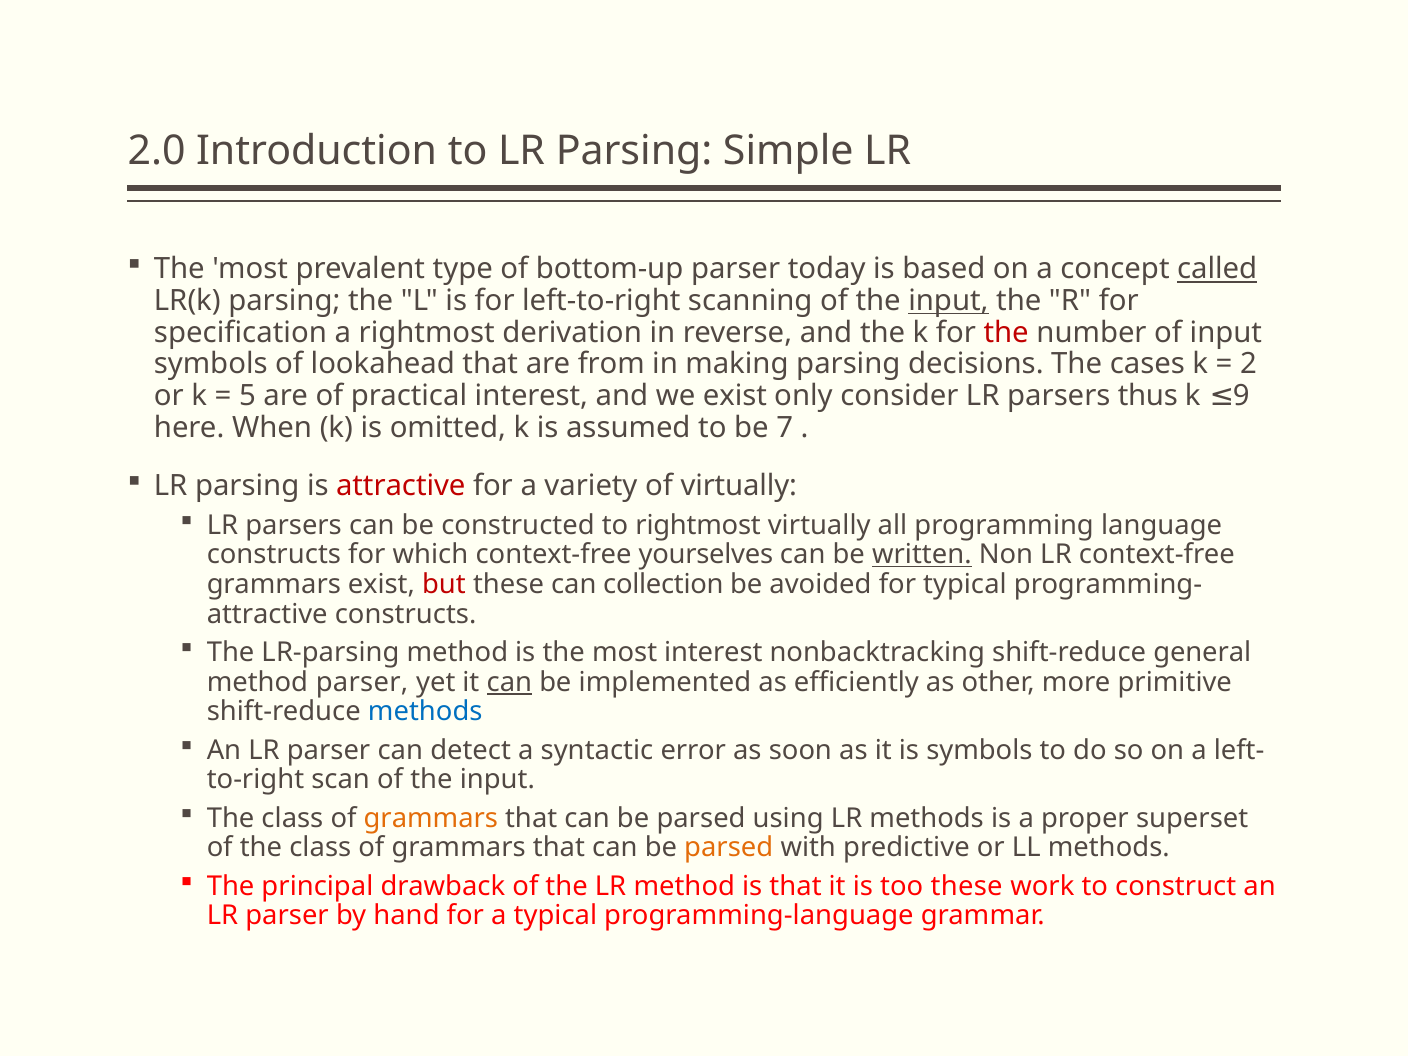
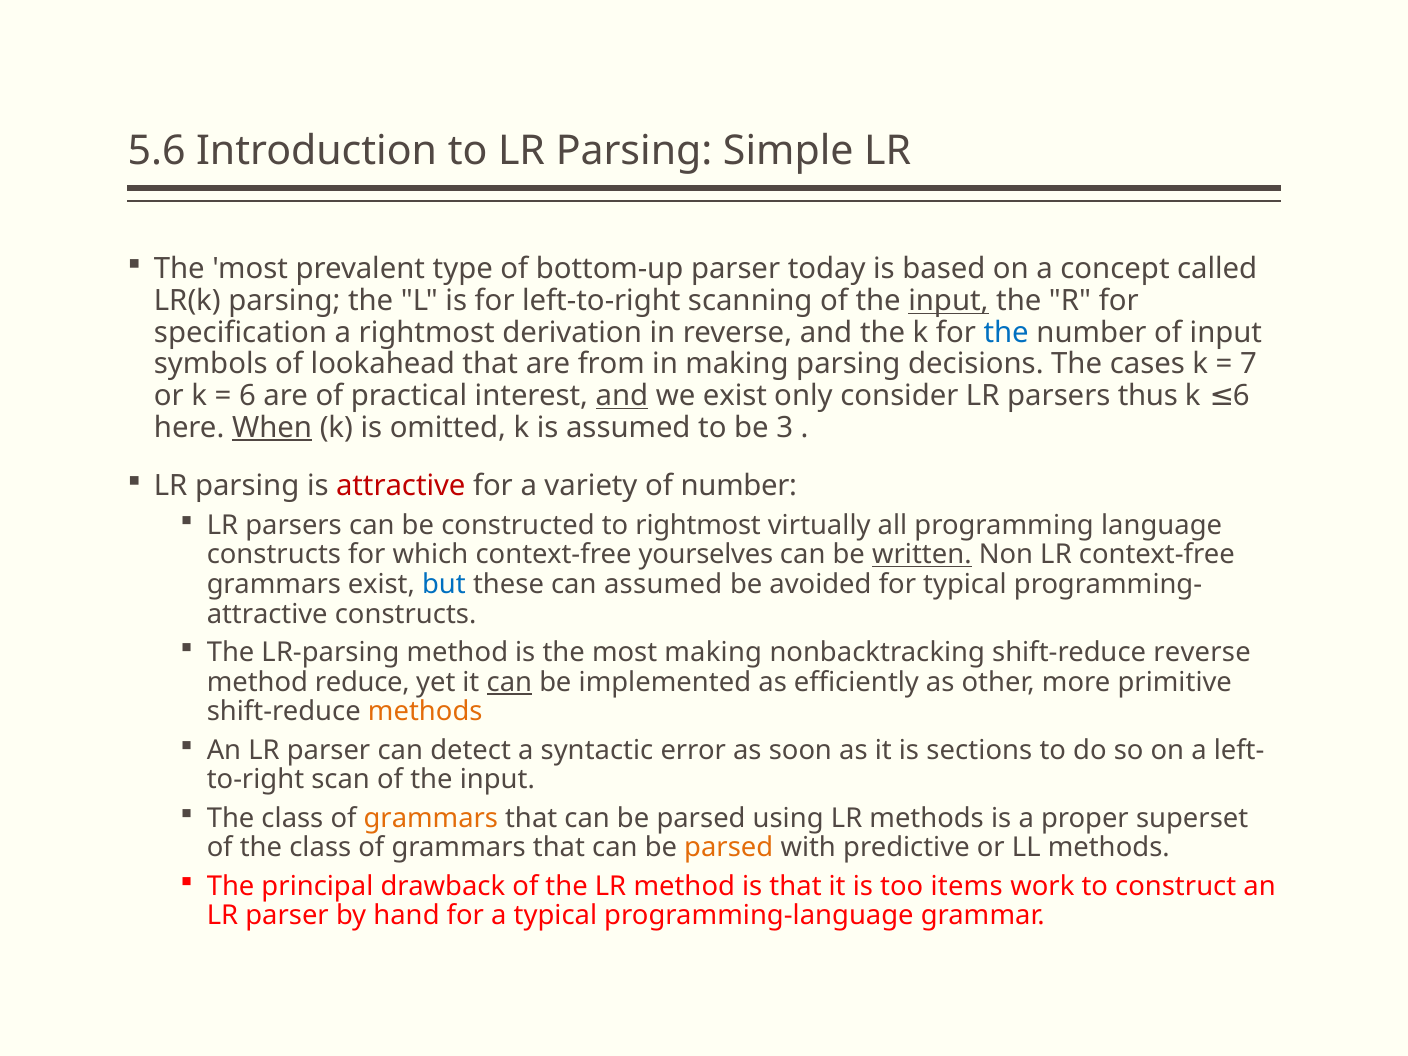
2.0: 2.0 -> 5.6 (157, 151)
called underline: present -> none (1217, 269)
the colour: red -> blue (1006, 333)
2: 2 -> 7 (1248, 364)
5: 5 -> 6 (247, 396)
and underline: none -> present (622, 396)
k 9: 9 -> 6 (1241, 396)
When underline: none -> present (272, 428)
7: 7 -> 3 (785, 428)
of virtually: virtually -> number (739, 486)
but colour: red -> blue (444, 584)
can collection: collection -> assumed (663, 584)
most interest: interest -> making (713, 652)
shift-reduce general: general -> reverse (1202, 652)
method parser: parser -> reduce (362, 682)
methods colour: blue -> orange (425, 712)
is symbols: symbols -> sections (979, 750)
too these: these -> items (967, 886)
